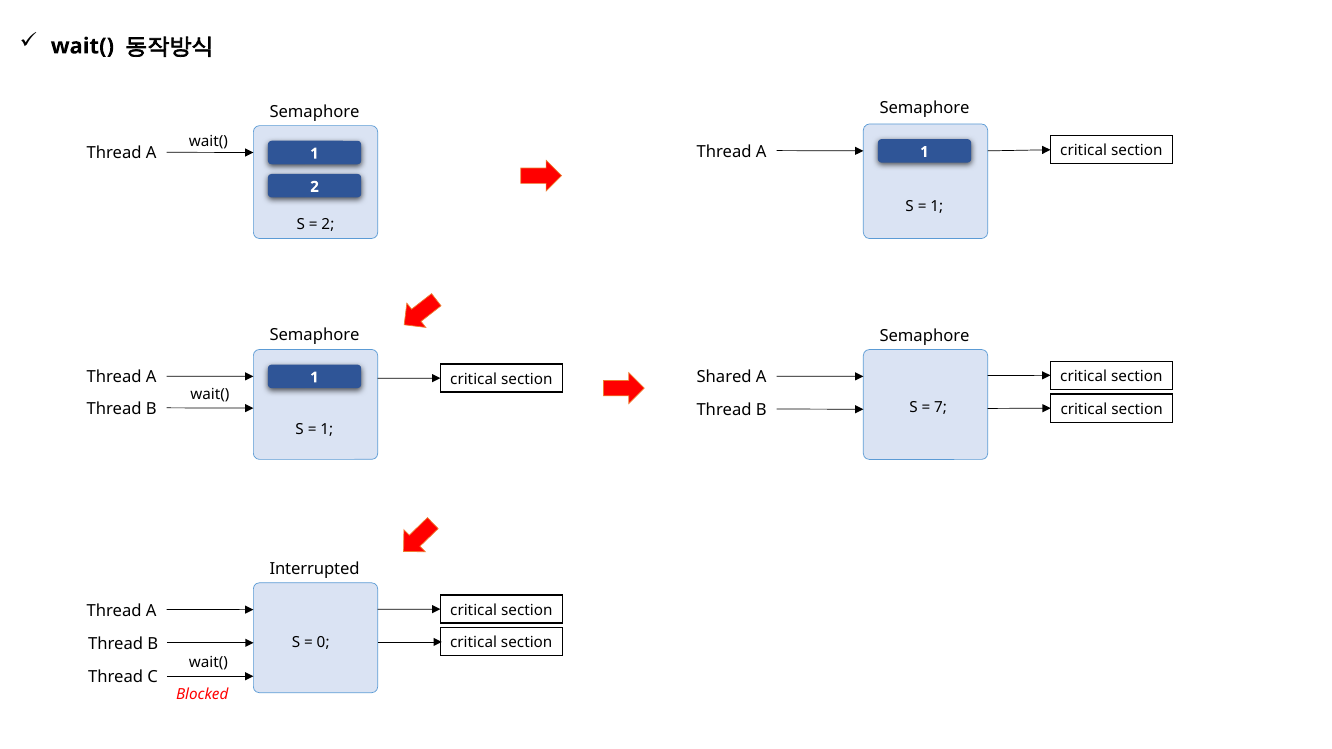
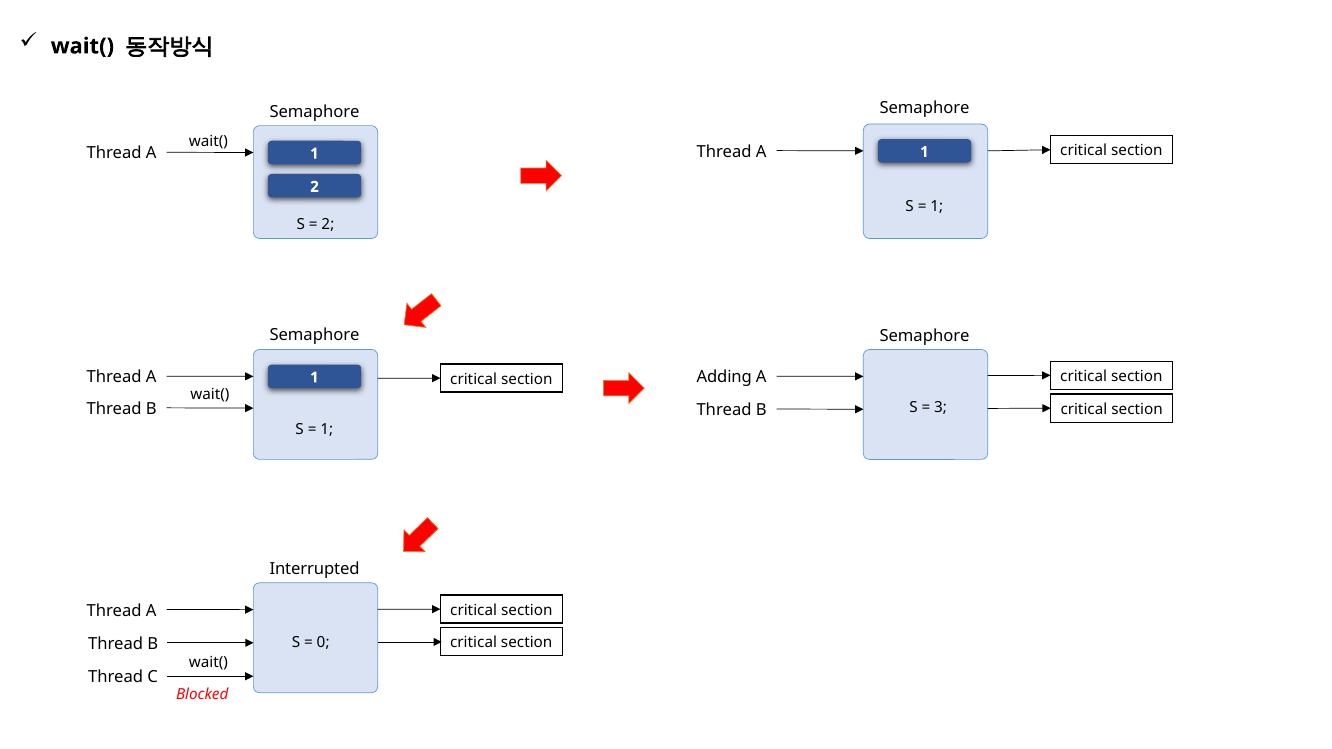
Shared: Shared -> Adding (724, 377)
7: 7 -> 3 (941, 408)
